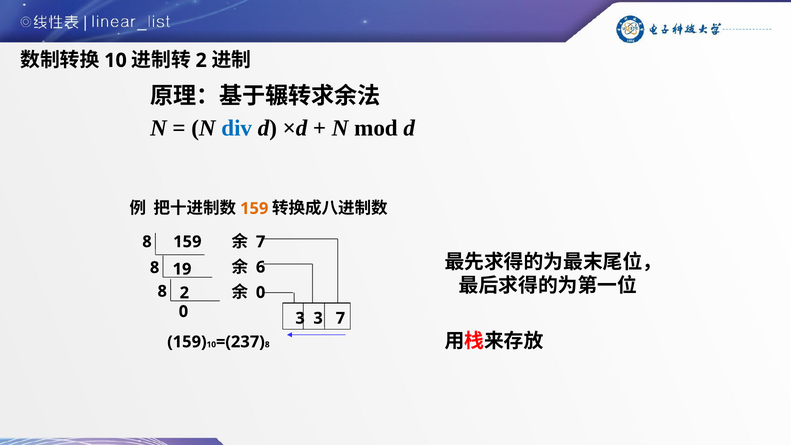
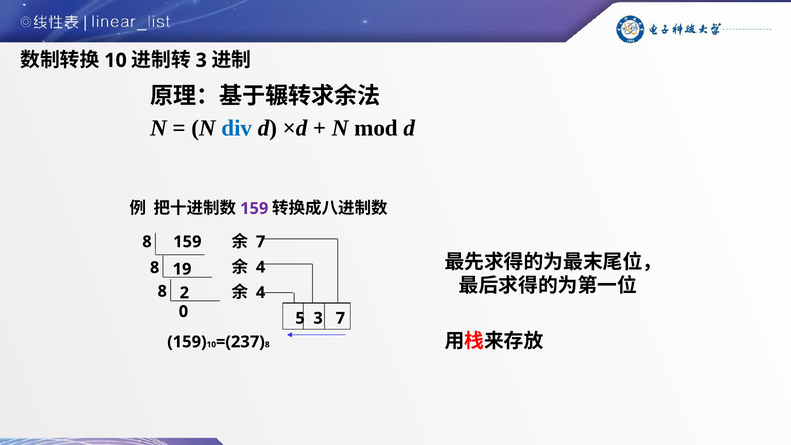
2: 2 -> 3 (201, 60)
159 colour: orange -> purple (254, 208)
6: 6 -> 4 (261, 267)
0: 0 -> 4 (261, 292)
0 3: 3 -> 5 (300, 318)
